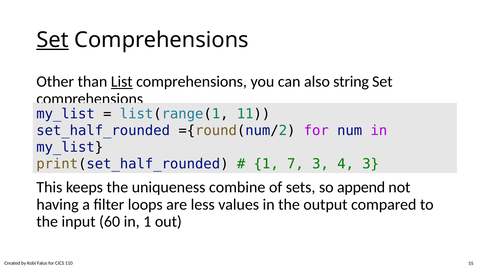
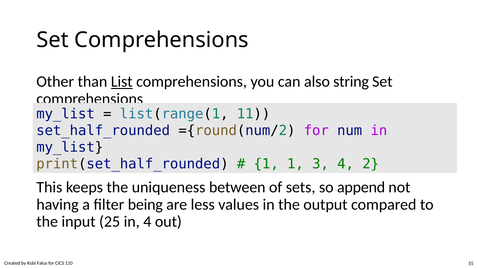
Set underline: present -> none (52, 40)
1 7: 7 -> 1 (295, 164)
4 3: 3 -> 2 (371, 164)
combine: combine -> between (237, 188)
loops: loops -> being (145, 205)
60: 60 -> 25 (110, 222)
in 1: 1 -> 4 (147, 222)
